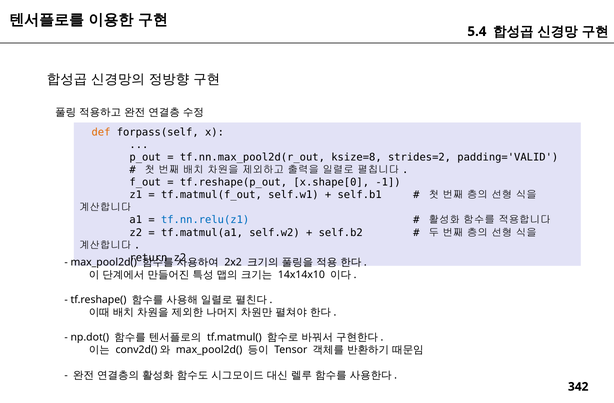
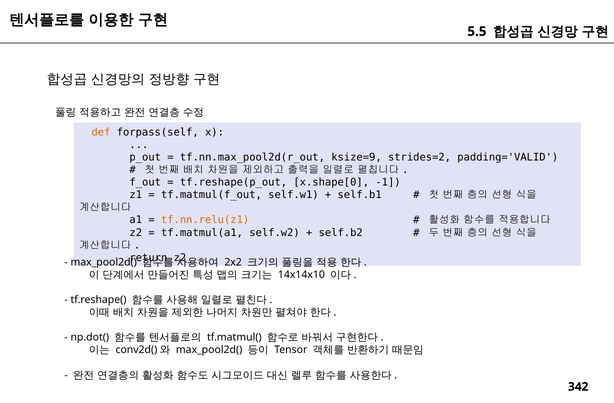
5.4: 5.4 -> 5.5 (477, 31)
ksize=8: ksize=8 -> ksize=9 (356, 157)
tf.nn.relu(z1 colour: blue -> orange (205, 220)
